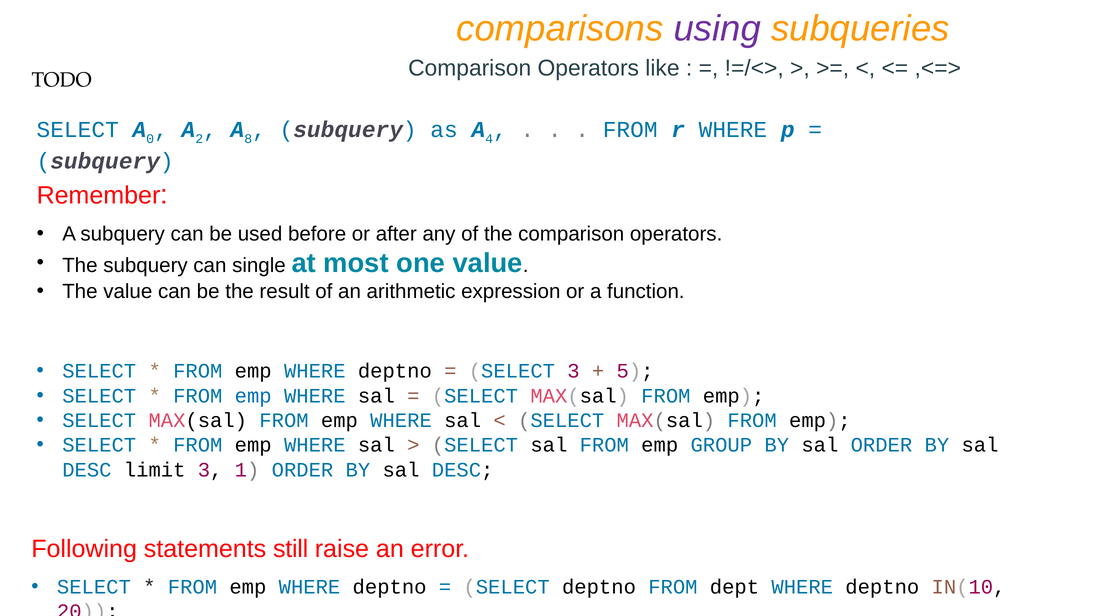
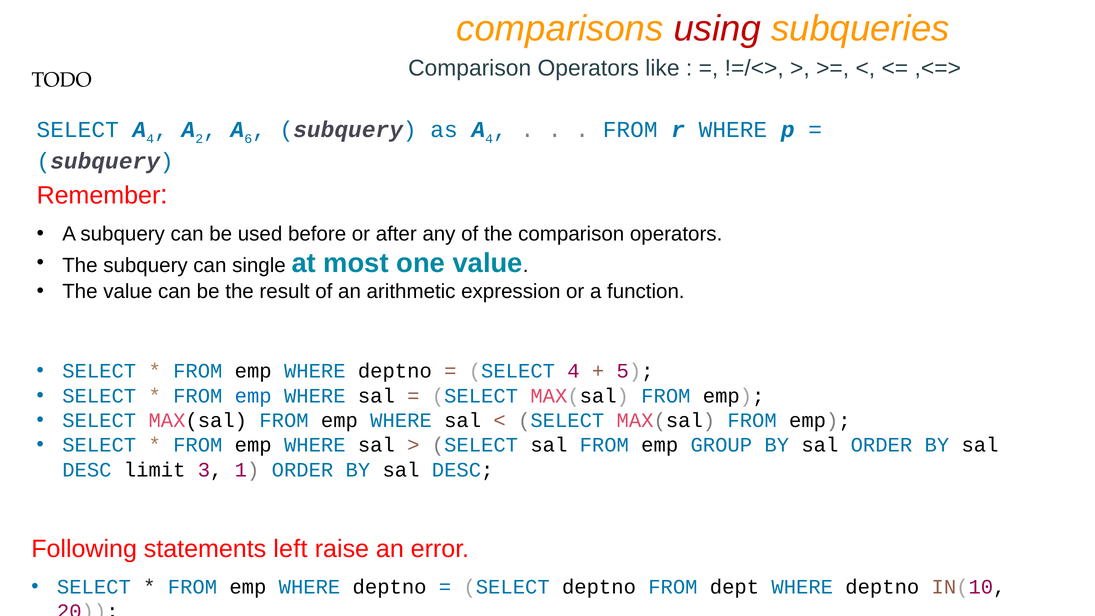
using colour: purple -> red (717, 28)
SELECT A 0: 0 -> 4 (150, 139)
8: 8 -> 6 (248, 139)
SELECT 3: 3 -> 4 (573, 371)
still: still -> left (290, 549)
